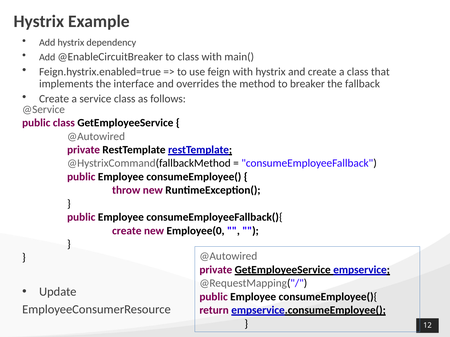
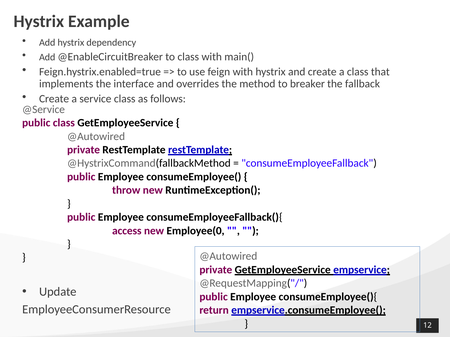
create: create -> access (127, 231)
